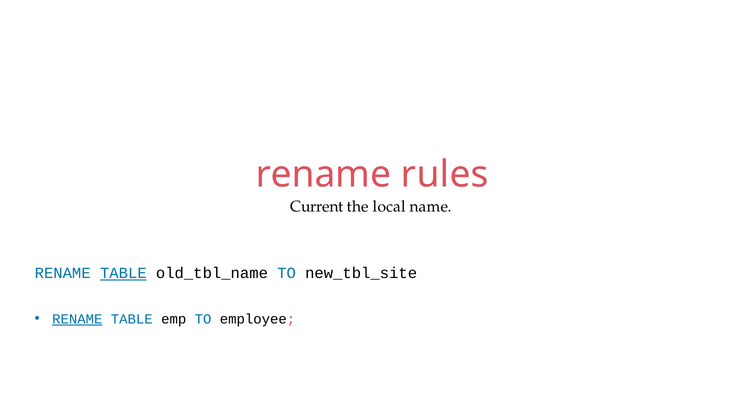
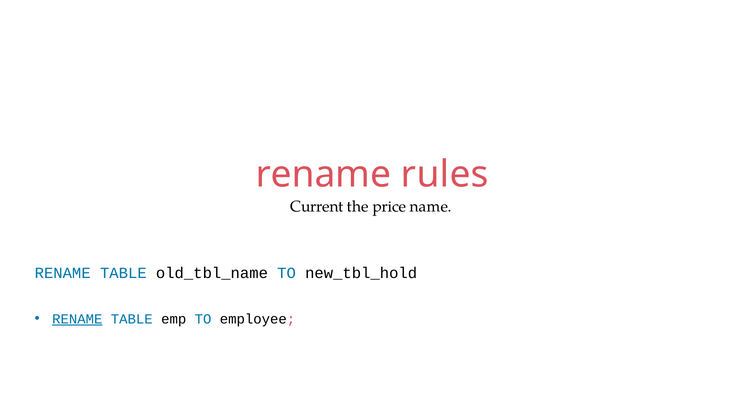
local: local -> price (389, 207)
TABLE underline: present -> none (123, 273)
new_tbl_site: new_tbl_site -> new_tbl_hold (361, 273)
